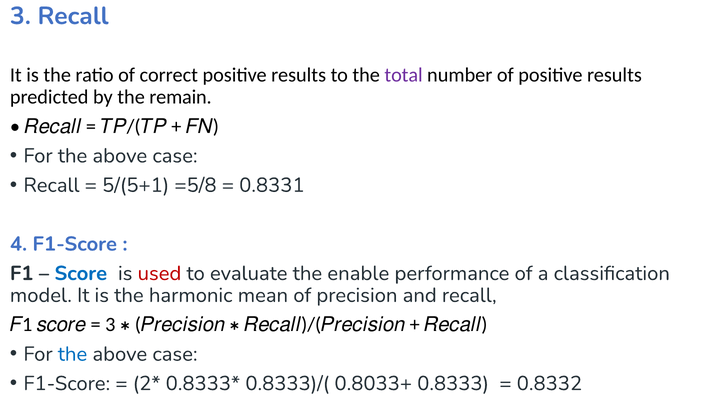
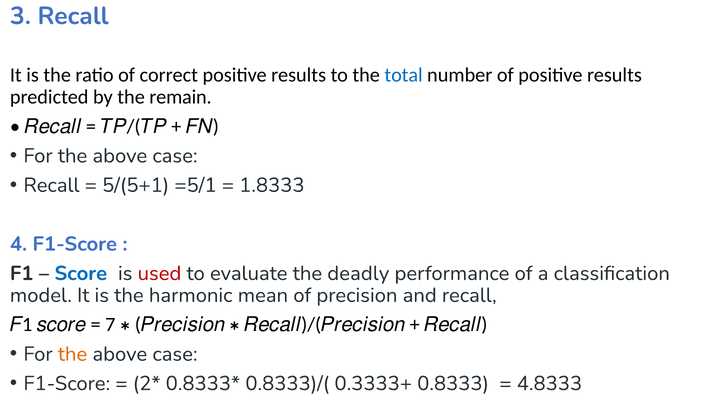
total colour: purple -> blue (404, 75)
=5/8: =5/8 -> =5/1 (196, 185)
0.8331: 0.8331 -> 1.8333 (272, 185)
enable: enable -> deadly (358, 273)
3: 3 -> 7 (110, 325)
the colour: blue -> orange (73, 354)
0.8033+: 0.8033+ -> 0.3333+ (373, 383)
0.8332: 0.8332 -> 4.8333 (549, 383)
